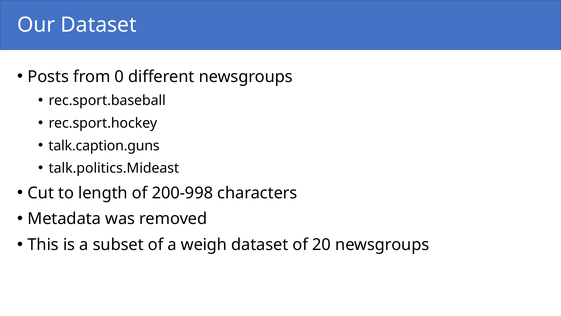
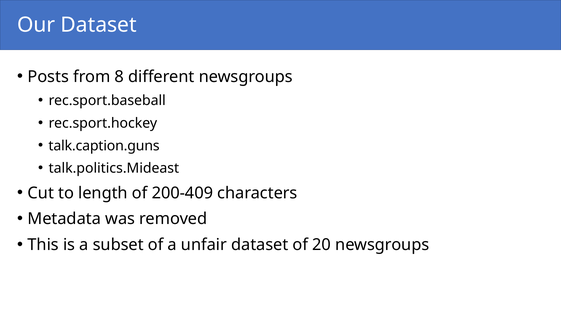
0: 0 -> 8 (119, 77)
200-998: 200-998 -> 200-409 (182, 193)
weigh: weigh -> unfair (204, 245)
